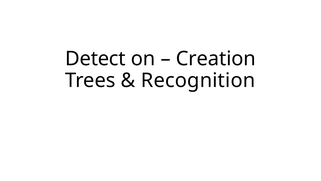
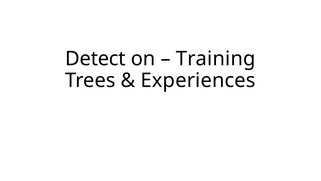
Creation: Creation -> Training (216, 59)
Recognition: Recognition -> Experiences (198, 80)
